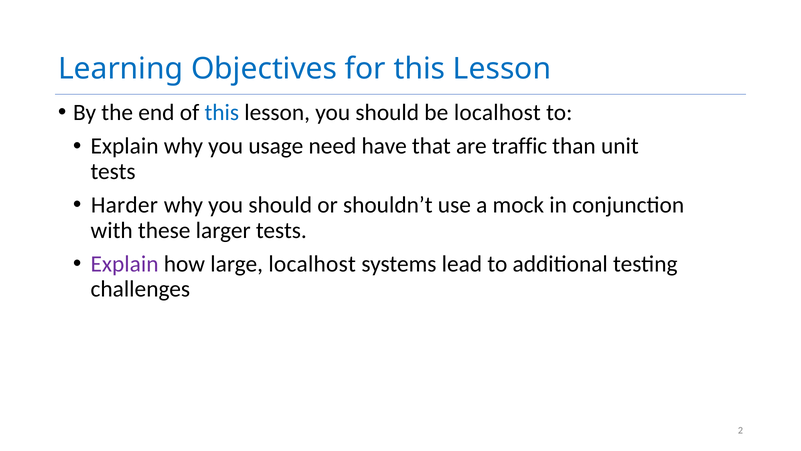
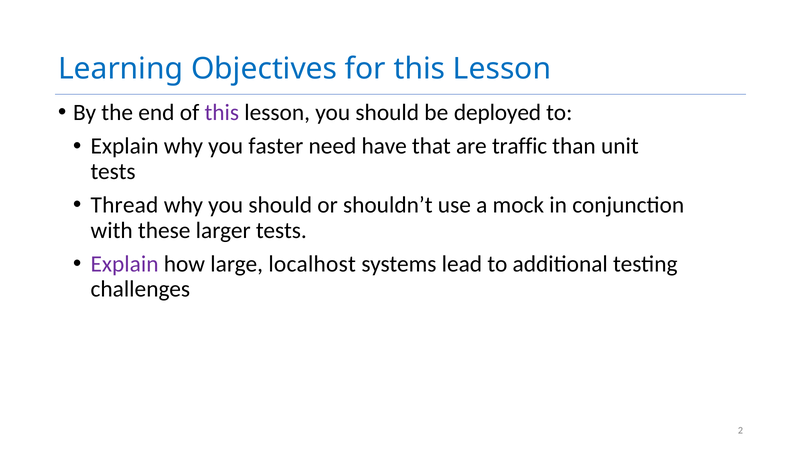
this colour: blue -> purple (222, 112)
be localhost: localhost -> deployed (498, 112)
usage: usage -> faster (276, 146)
Harder: Harder -> Thread (124, 205)
